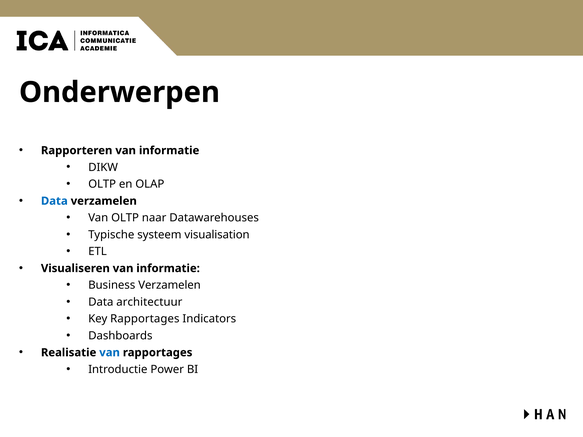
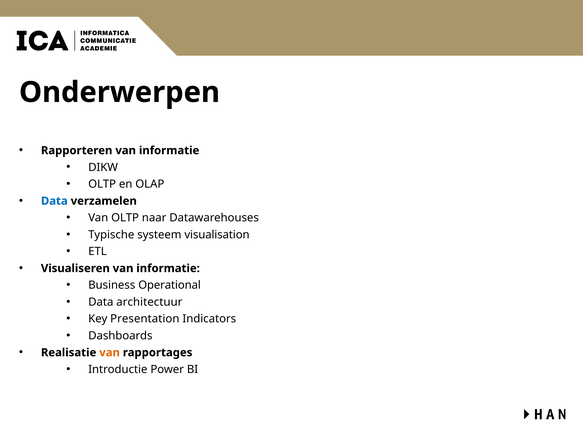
Business Verzamelen: Verzamelen -> Operational (170, 285)
Key Rapportages: Rapportages -> Presentation (145, 319)
van colour: blue -> orange (110, 353)
